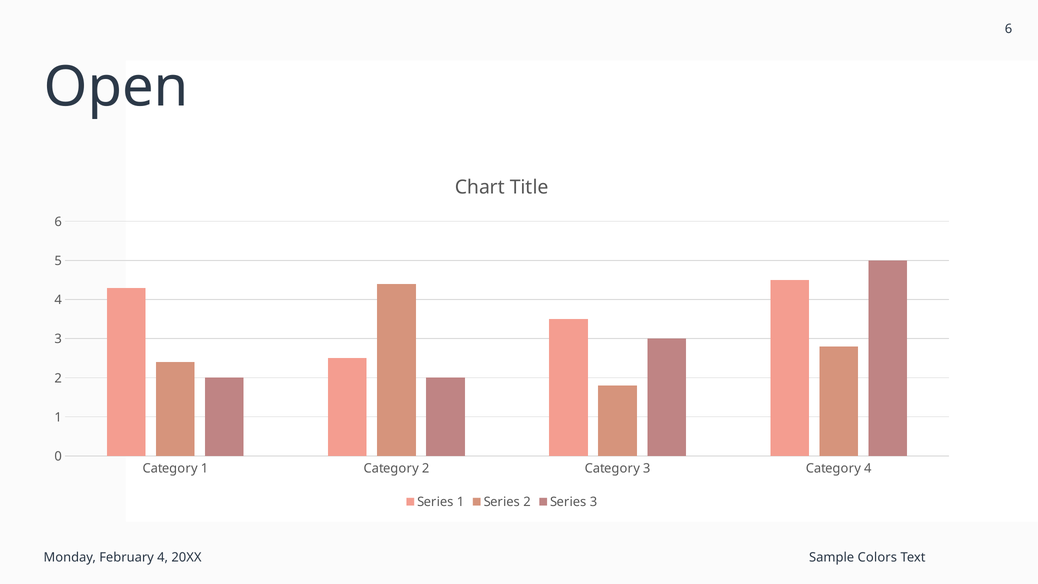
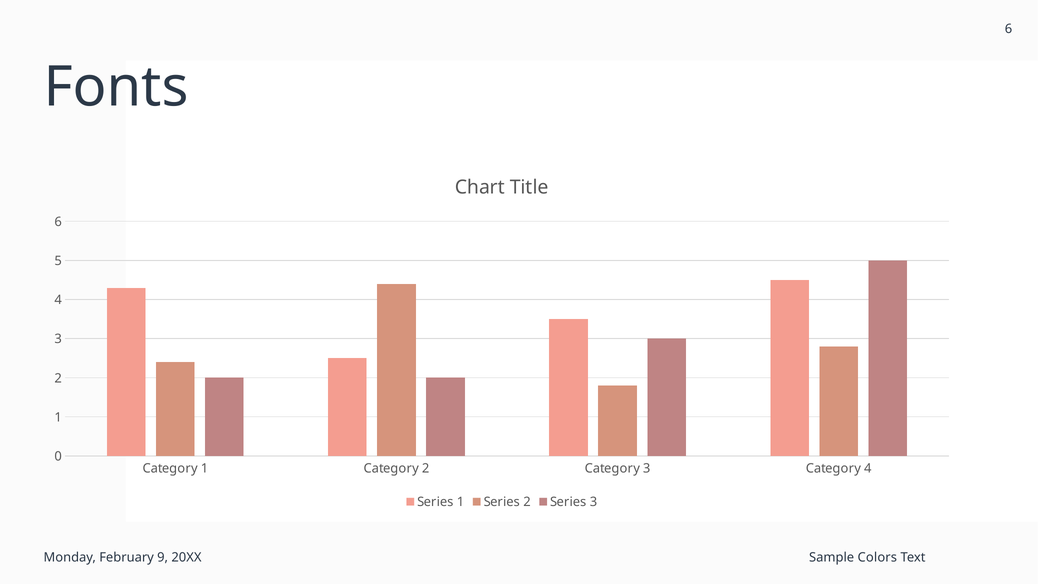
Open: Open -> Fonts (116, 87)
February 4: 4 -> 9 (163, 557)
